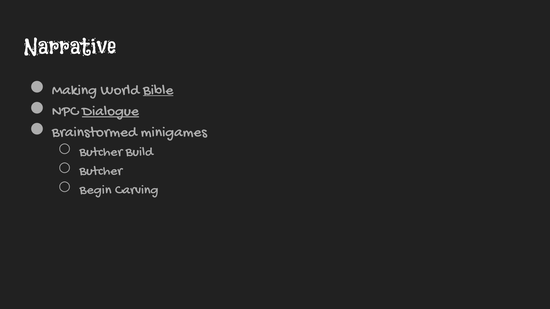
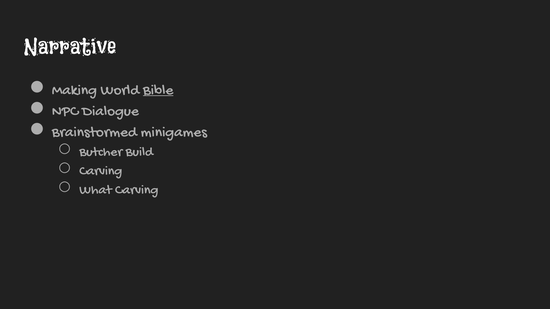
Dialogue underline: present -> none (110, 110)
Butcher: Butcher -> Carving (101, 170)
Begin: Begin -> What (96, 189)
